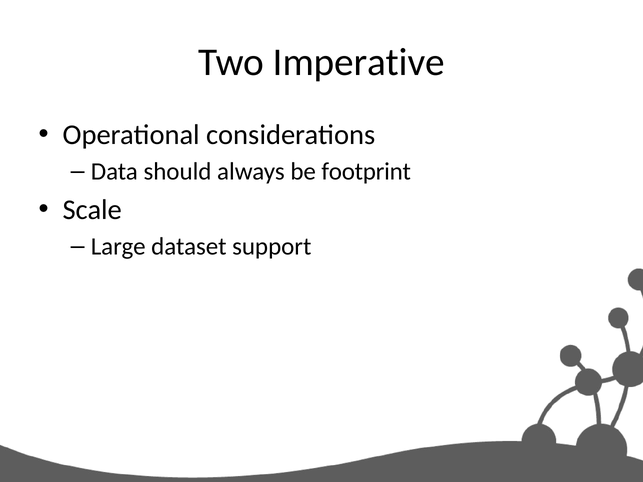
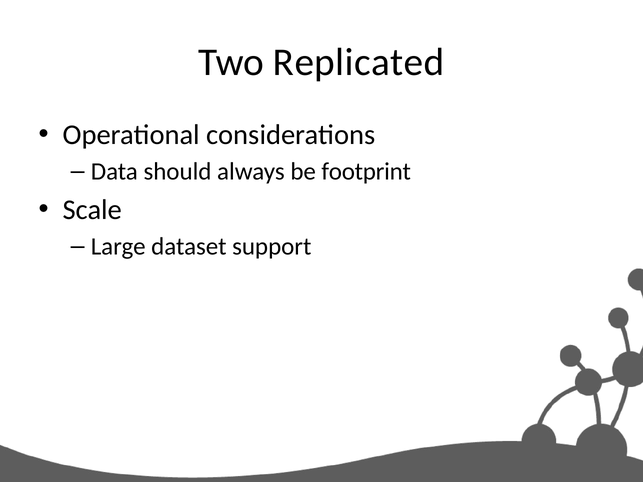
Imperative: Imperative -> Replicated (359, 62)
